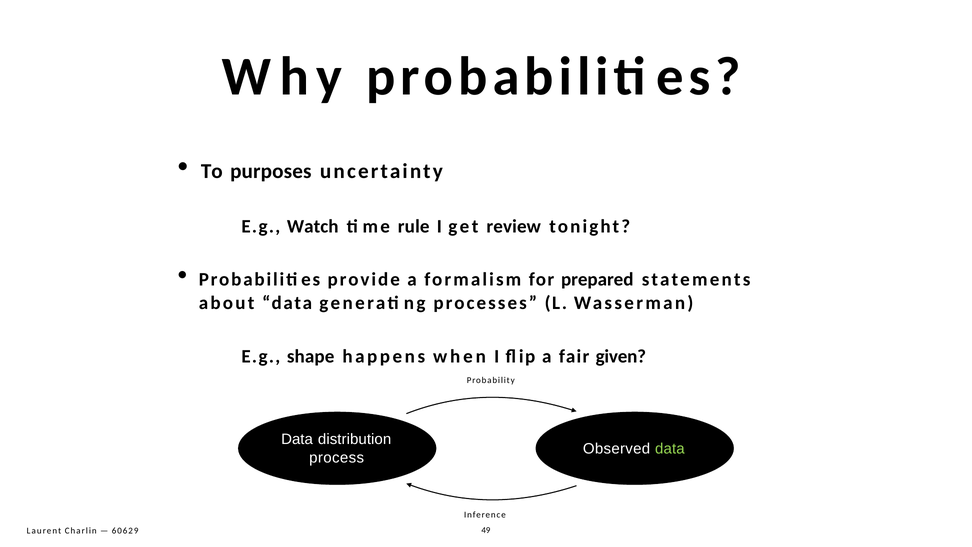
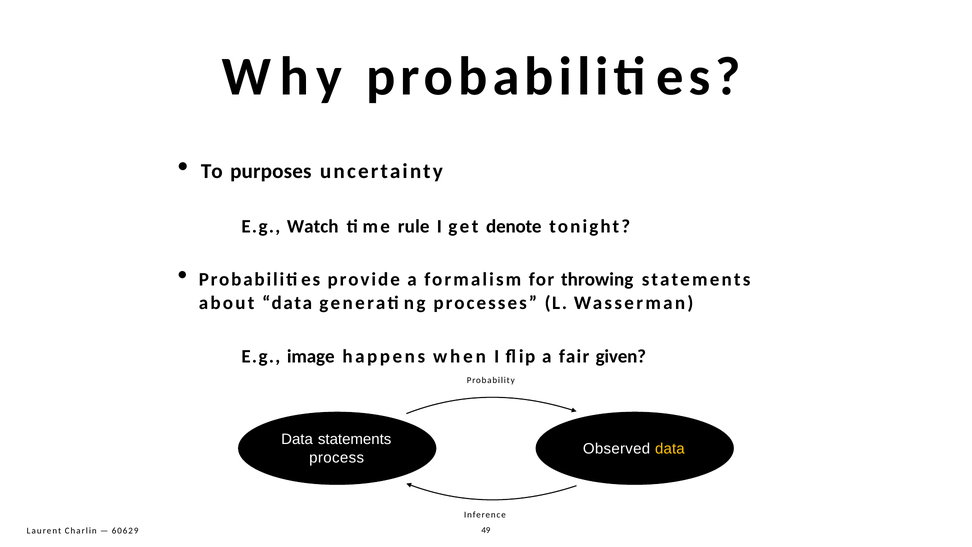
review: review -> denote (514, 226)
prepared: prepared -> throwing (597, 279)
shape: shape -> image (311, 356)
Data distribution: distribution -> statements (355, 439)
data colour: light green -> yellow (670, 449)
